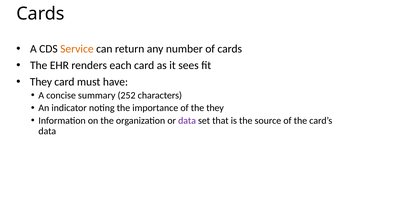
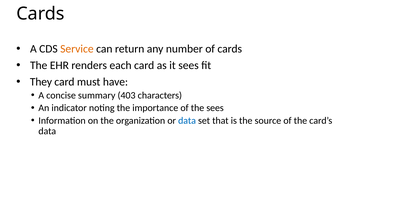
252: 252 -> 403 (127, 95)
the they: they -> sees (215, 108)
data colour: purple -> blue (187, 121)
